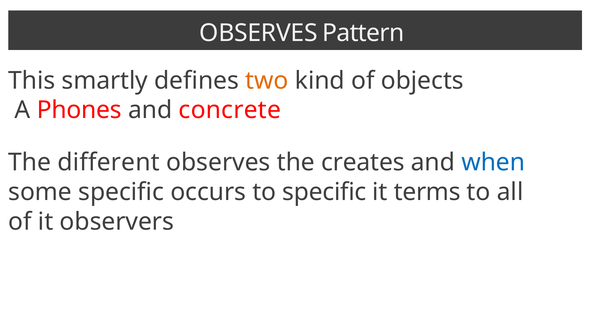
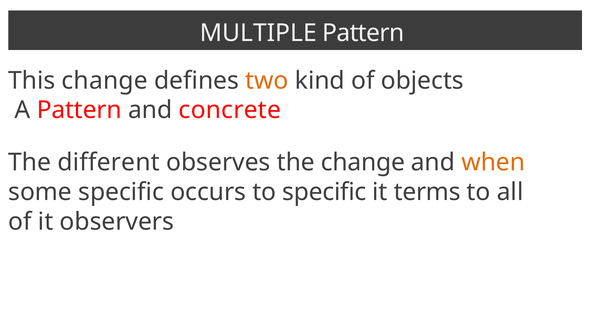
OBSERVES: OBSERVES -> MULTIPLE (258, 33)
This smartly: smartly -> change (105, 81)
A Phones: Phones -> Pattern (79, 110)
the creates: creates -> change (363, 162)
when colour: blue -> orange (493, 162)
